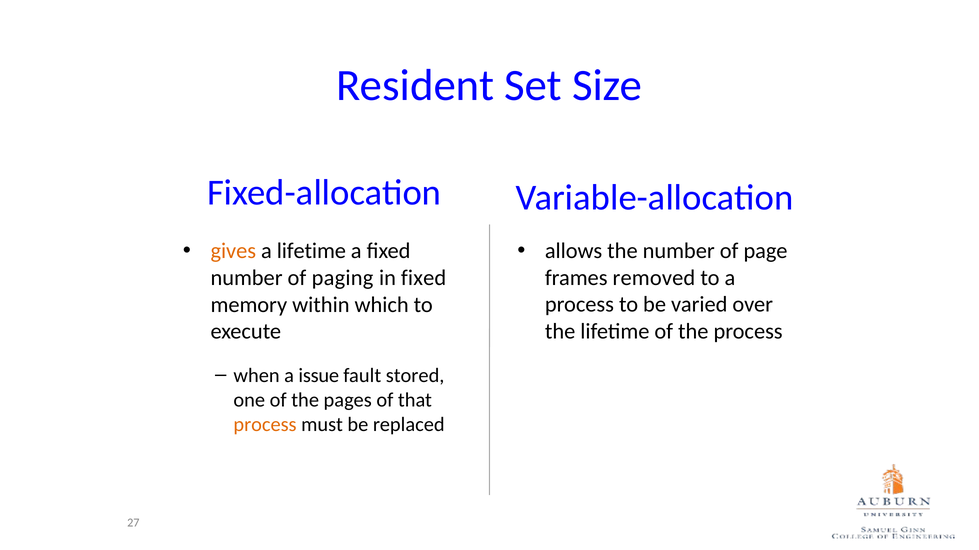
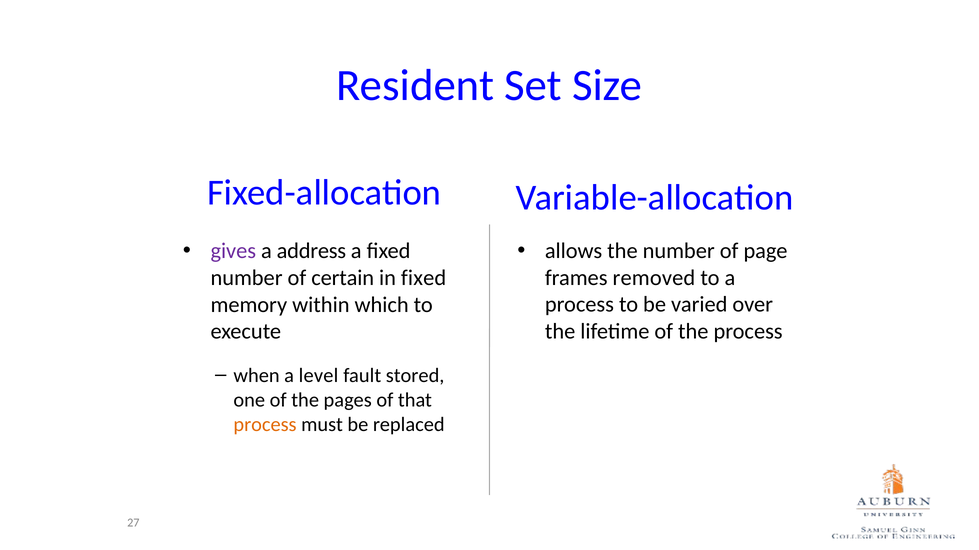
gives colour: orange -> purple (233, 251)
a lifetime: lifetime -> address (311, 251)
paging: paging -> certain (343, 278)
issue: issue -> level (319, 376)
